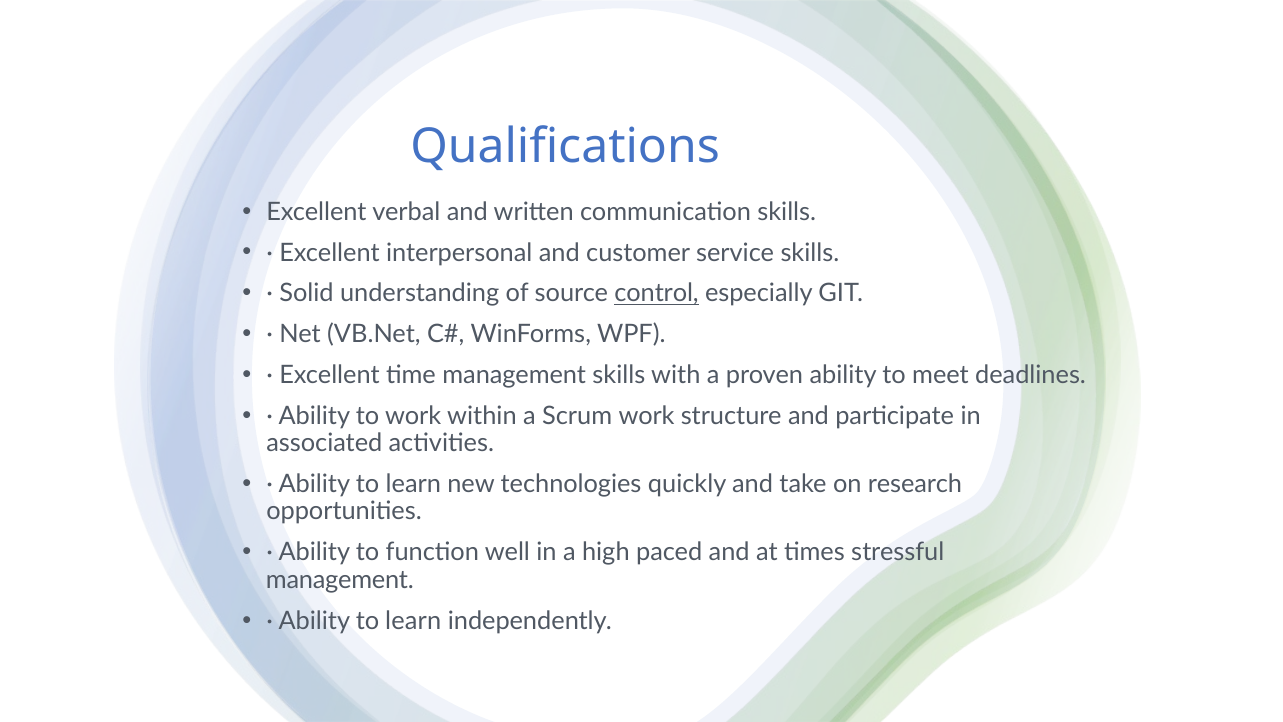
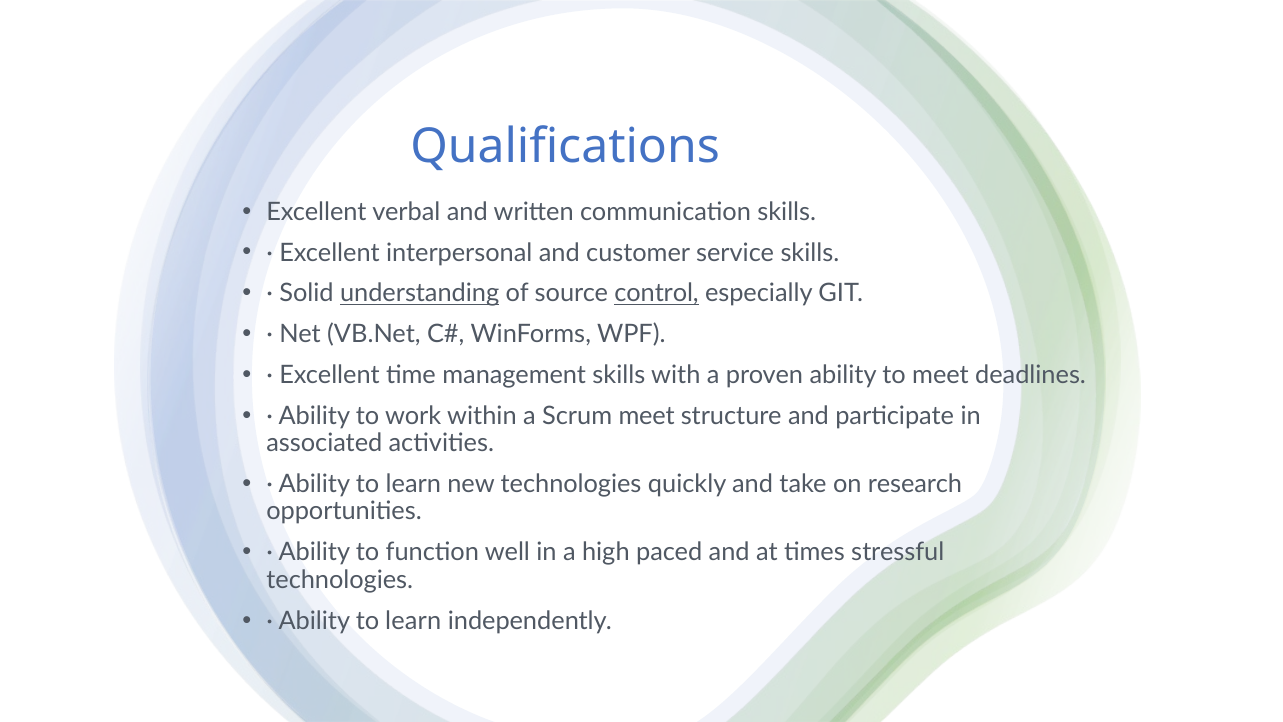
understanding underline: none -> present (420, 293)
Scrum work: work -> meet (647, 416)
management: management -> technologies (340, 580)
